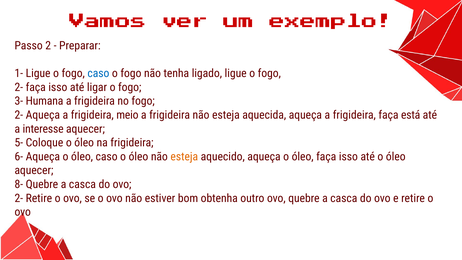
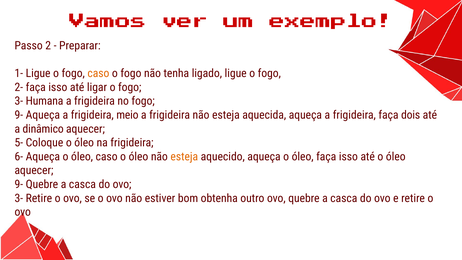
caso colour: blue -> orange (98, 73)
2-: 2- -> 9- (19, 115)
está: está -> dois (411, 115)
interesse: interesse -> dinâmico (43, 129)
8-: 8- -> 9- (19, 184)
2-: 2- -> 3- (19, 198)
